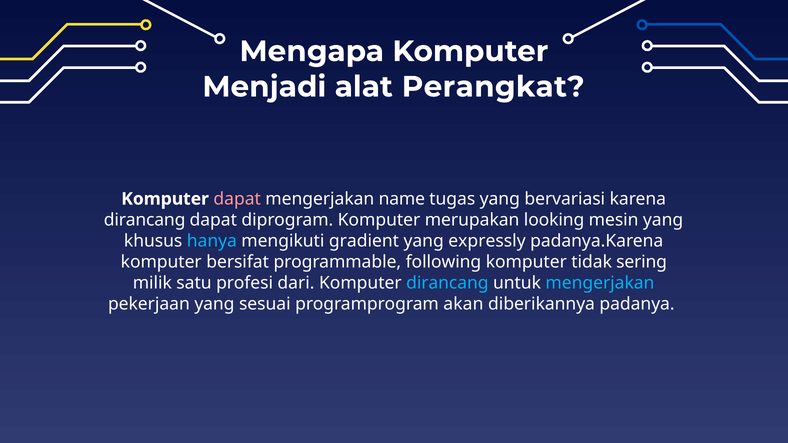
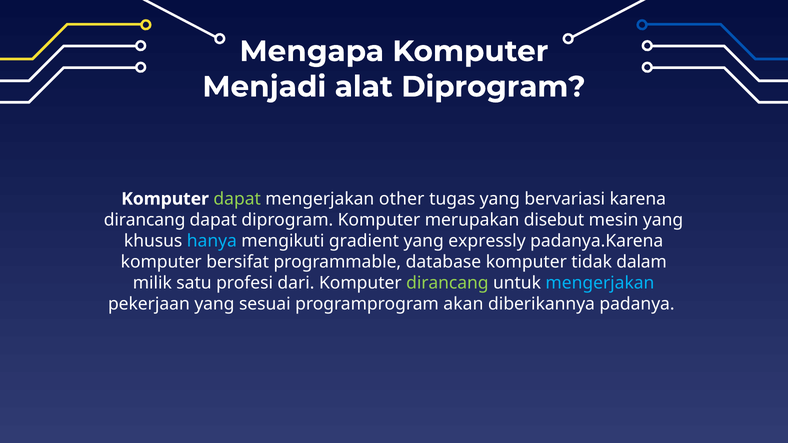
alat Perangkat: Perangkat -> Diprogram (493, 87)
dapat colour: pink -> light green (237, 199)
name: name -> other (402, 199)
looking: looking -> disebut (554, 220)
following: following -> database (443, 262)
sering: sering -> dalam (642, 262)
dirancang colour: light blue -> light green (447, 283)
